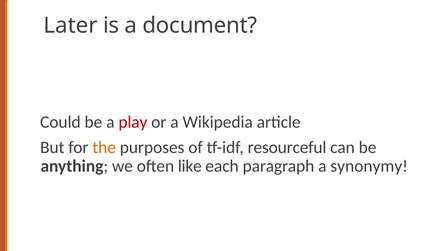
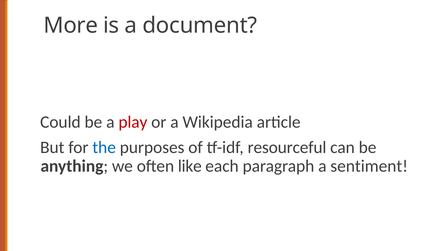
Later: Later -> More (71, 25)
the colour: orange -> blue (104, 147)
synonymy: synonymy -> sentiment (369, 166)
